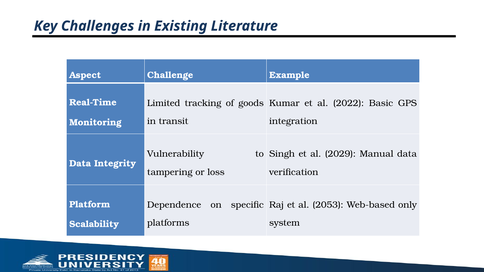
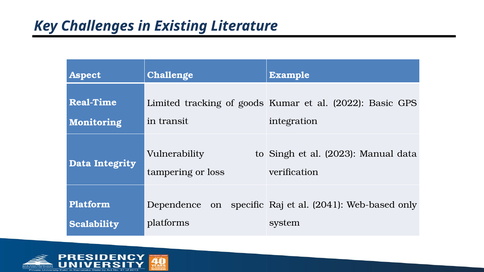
2029: 2029 -> 2023 (340, 154)
2053: 2053 -> 2041 (328, 205)
